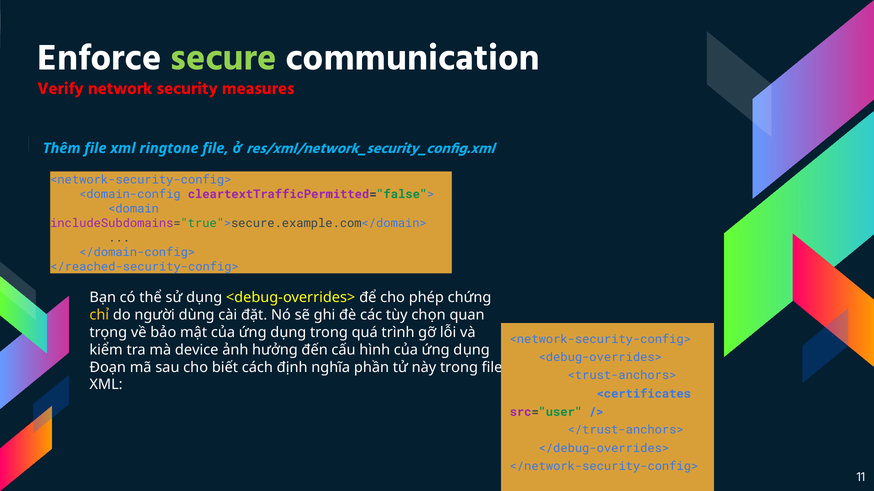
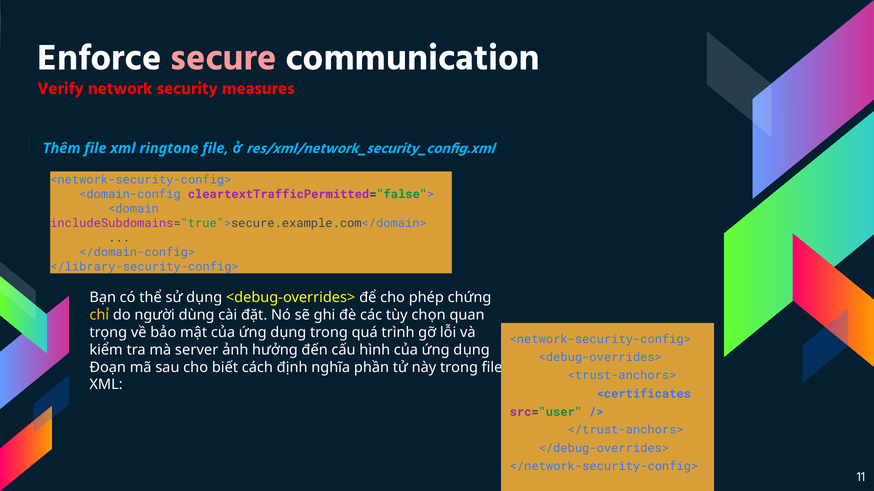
secure colour: light green -> pink (224, 58)
</reached-security-config>: </reached-security-config> -> </library-security-config> (145, 267)
device: device -> server (197, 350)
